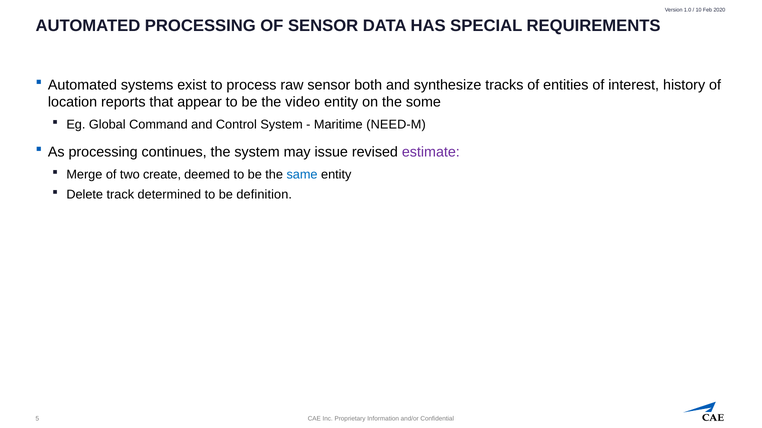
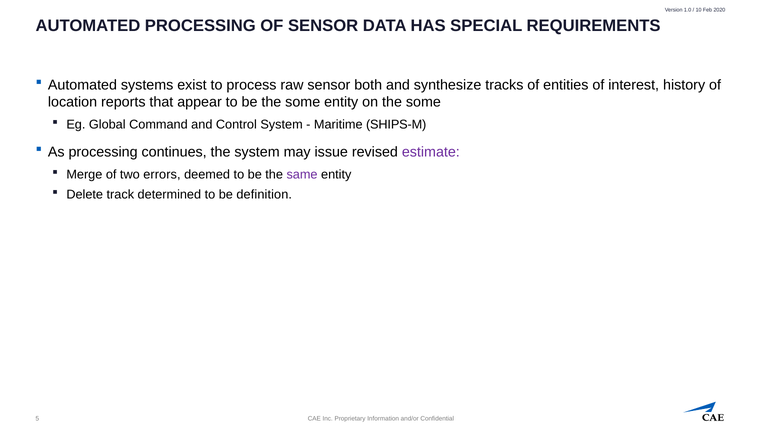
be the video: video -> some (303, 102)
NEED-M: NEED-M -> SHIPS-M (396, 125)
create: create -> errors (162, 175)
same colour: blue -> purple (302, 175)
